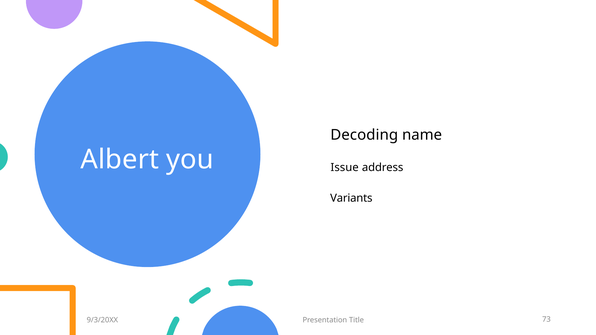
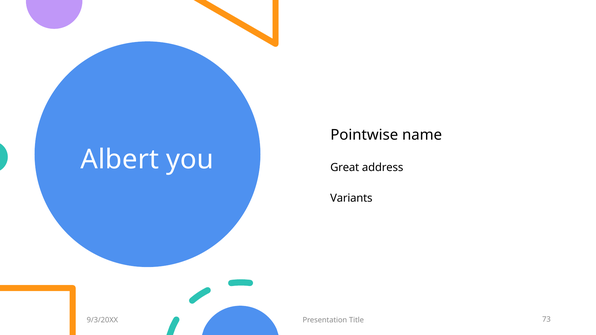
Decoding: Decoding -> Pointwise (364, 135)
Issue: Issue -> Great (345, 168)
